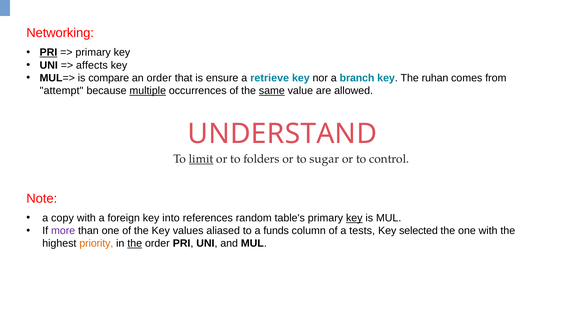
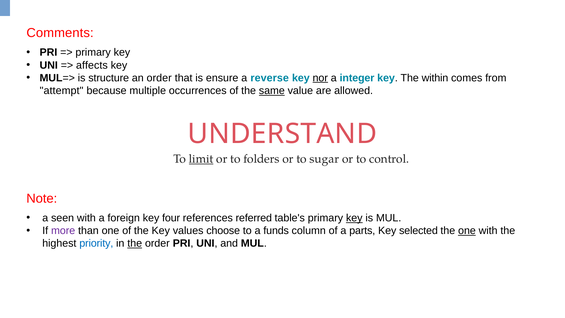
Networking: Networking -> Comments (60, 33)
PRI underline: present -> none (48, 52)
compare: compare -> structure (109, 78)
retrieve: retrieve -> reverse (270, 78)
nor underline: none -> present (320, 78)
branch: branch -> integer (357, 78)
ruhan: ruhan -> within (435, 78)
multiple underline: present -> none (148, 91)
copy: copy -> seen (63, 218)
into: into -> four (171, 218)
random: random -> referred (254, 218)
aliased: aliased -> choose (223, 231)
tests: tests -> parts (362, 231)
one underline: none -> present (467, 231)
priority colour: orange -> blue (96, 243)
